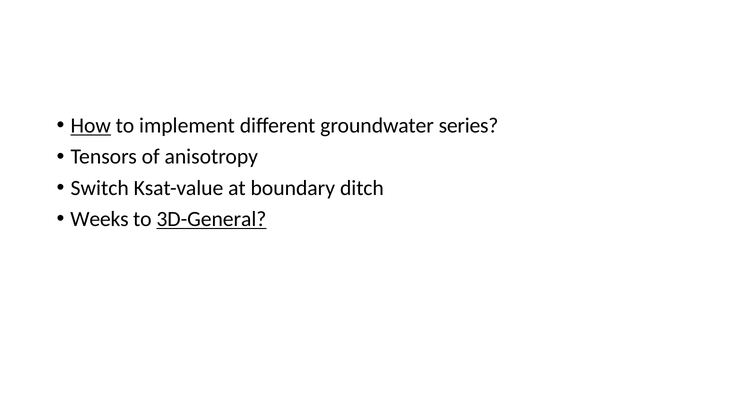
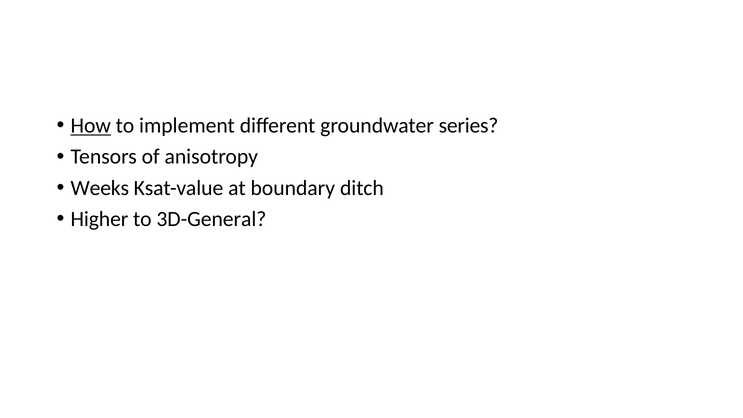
Switch: Switch -> Weeks (100, 188)
Weeks: Weeks -> Higher (99, 219)
3D-General underline: present -> none (211, 219)
